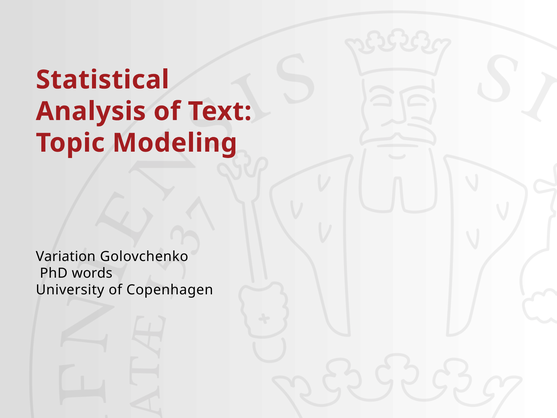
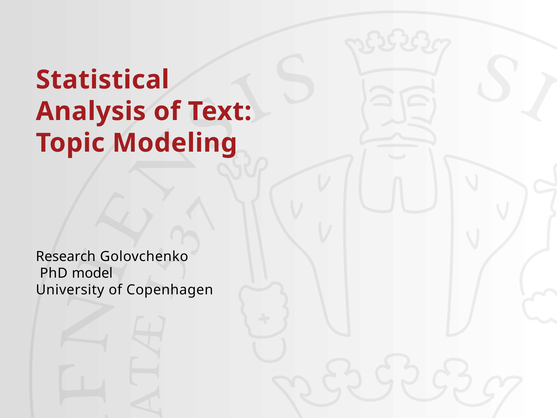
Variation: Variation -> Research (66, 256)
words: words -> model (92, 273)
